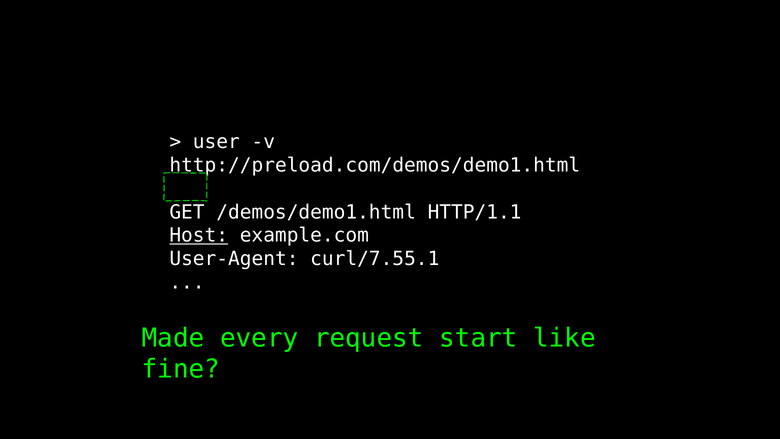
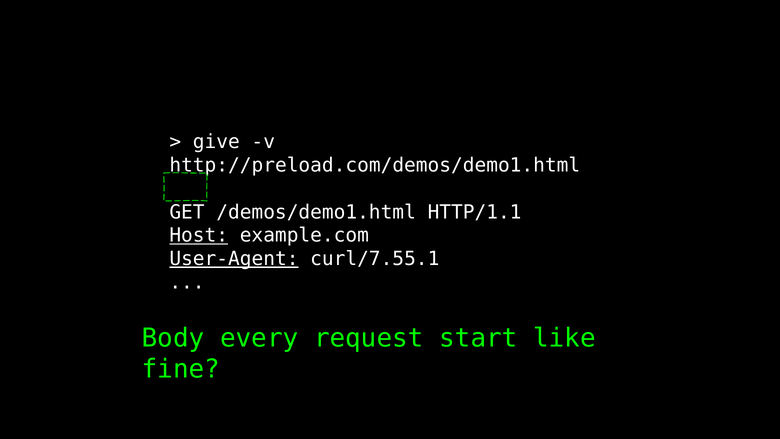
user: user -> give (216, 142)
User-Agent underline: none -> present (234, 259)
Made: Made -> Body (173, 338)
